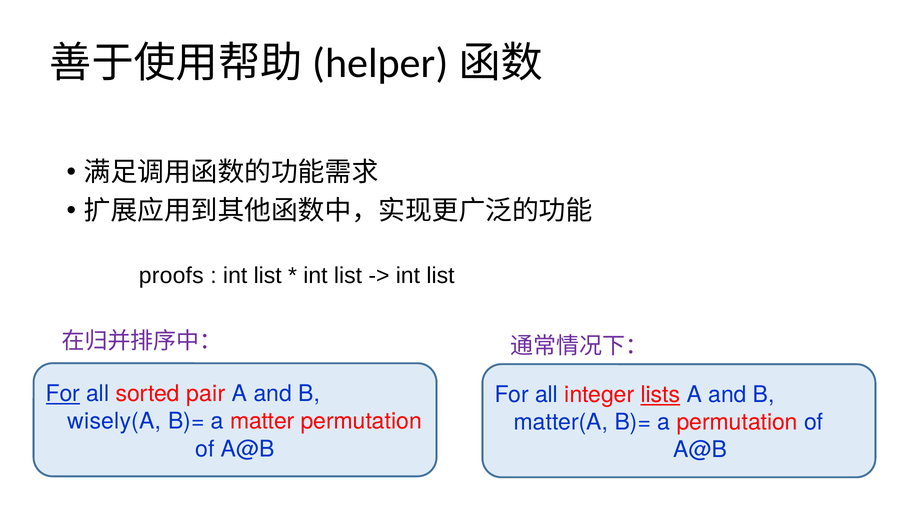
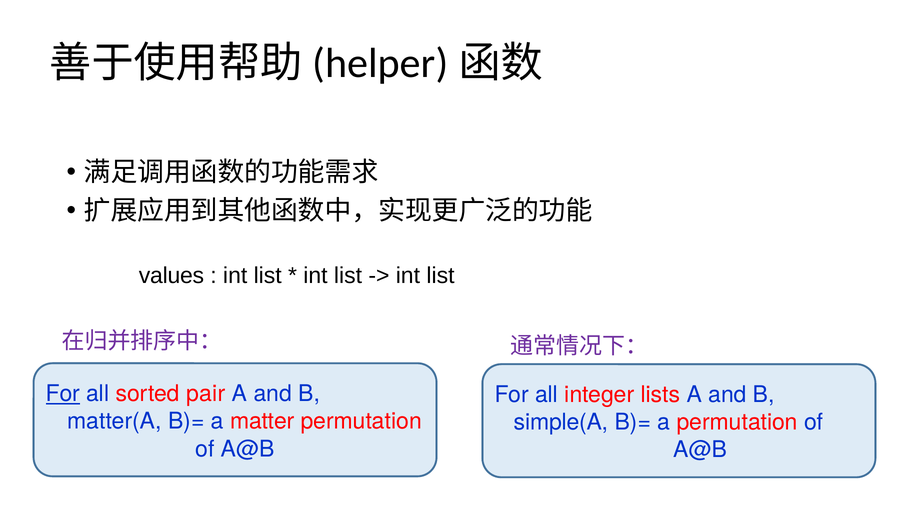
proofs: proofs -> values (171, 275)
lists underline: present -> none (660, 395)
wisely(A: wisely(A -> matter(A (114, 421)
matter(A: matter(A -> simple(A (561, 422)
